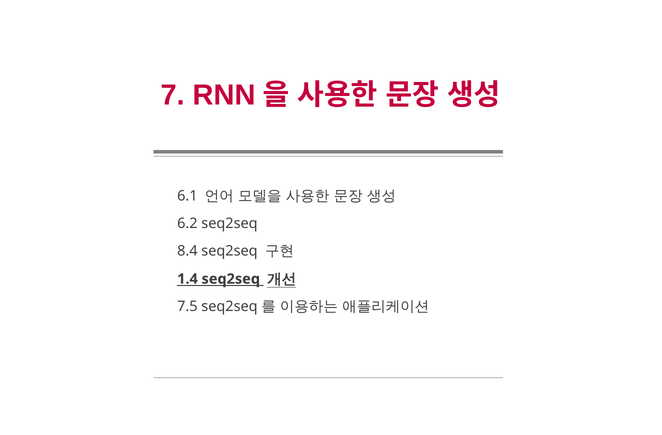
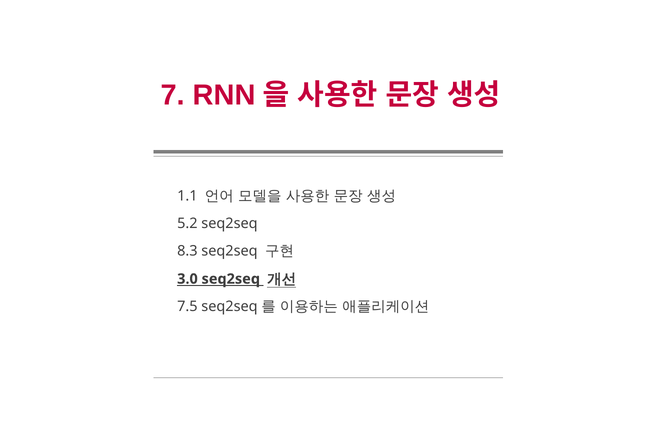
6.1: 6.1 -> 1.1 (187, 196)
6.2: 6.2 -> 5.2 (187, 223)
8.4: 8.4 -> 8.3 (187, 251)
1.4: 1.4 -> 3.0 (187, 279)
